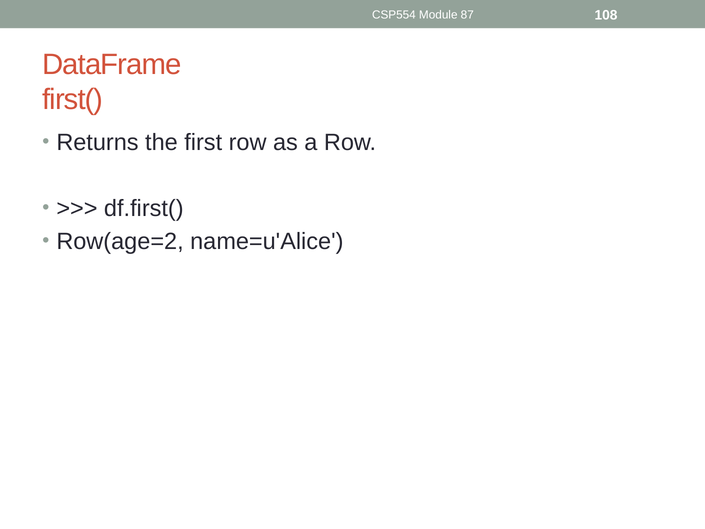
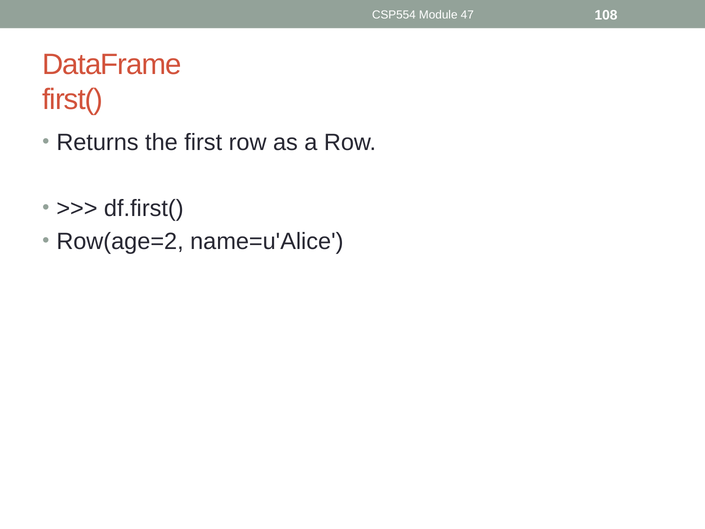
87: 87 -> 47 (467, 15)
